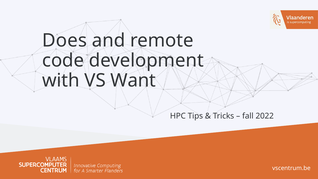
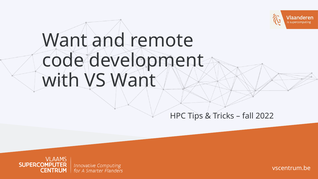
Does: Does -> Want (65, 40)
